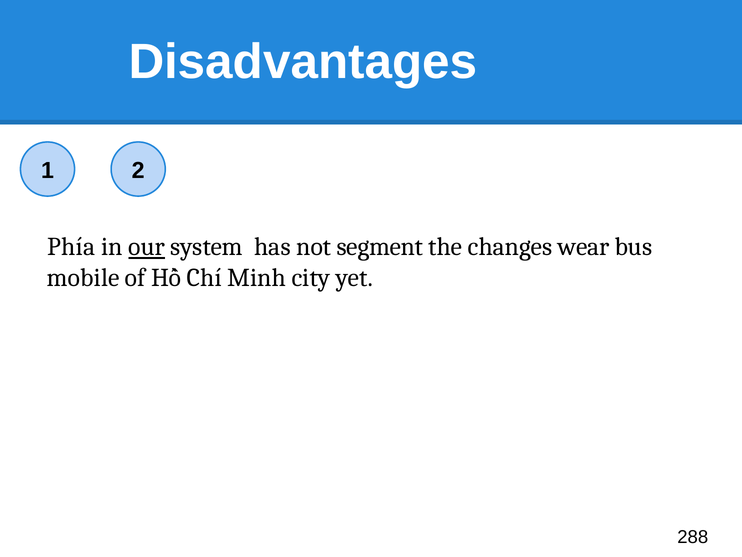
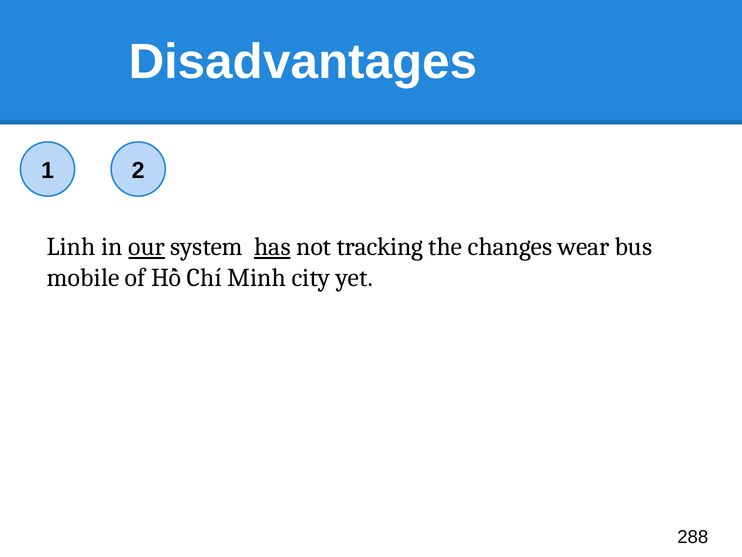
Phía: Phía -> Linh (71, 247)
has underline: none -> present (272, 247)
segment: segment -> tracking (380, 247)
